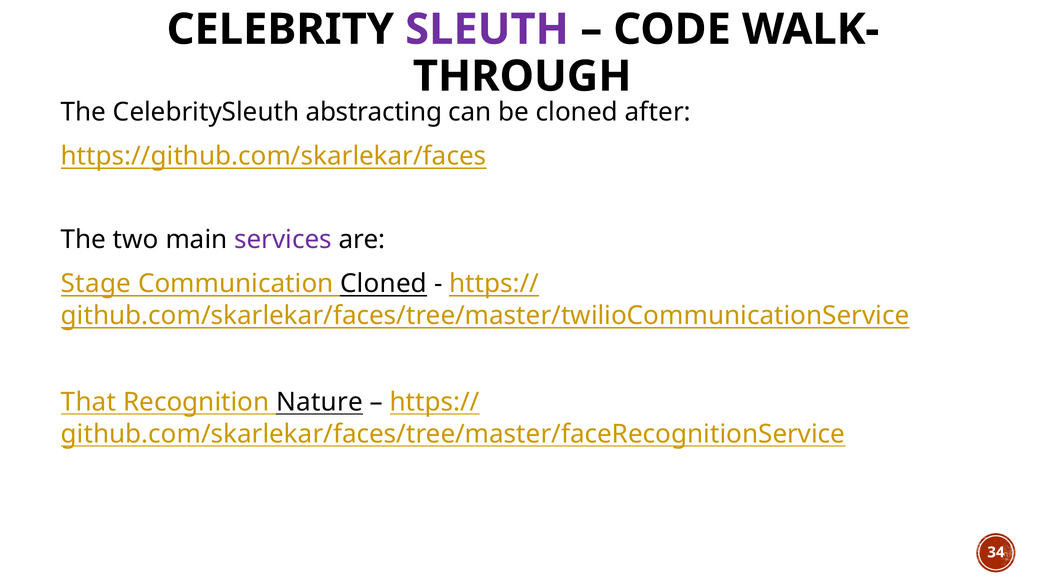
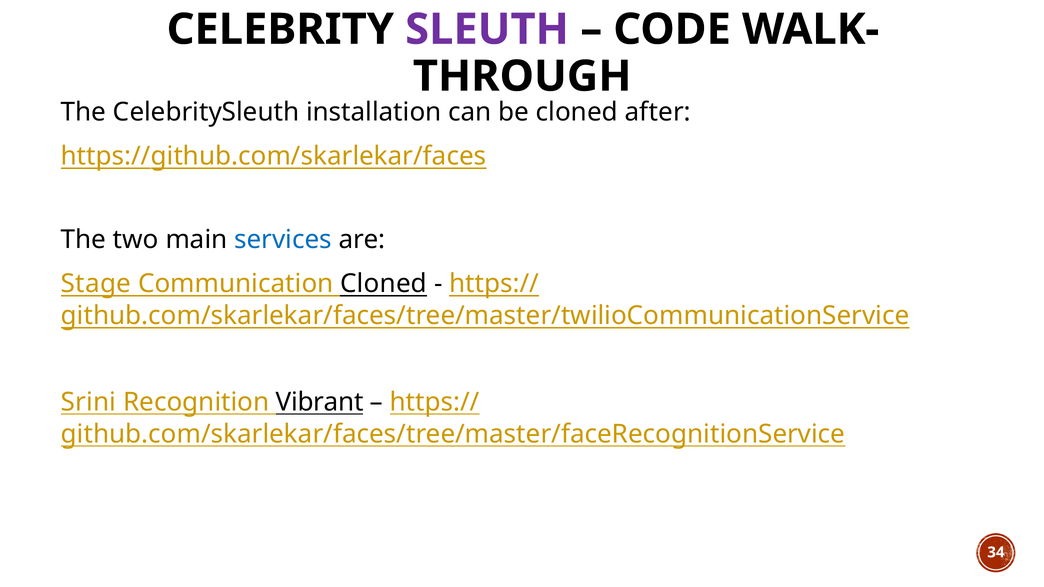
abstracting: abstracting -> installation (374, 112)
services colour: purple -> blue (283, 240)
That: That -> Srini (89, 402)
Nature: Nature -> Vibrant (320, 402)
